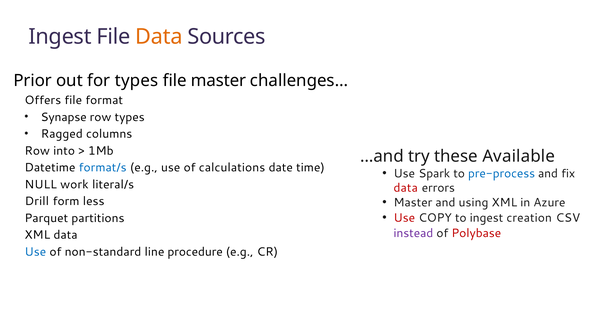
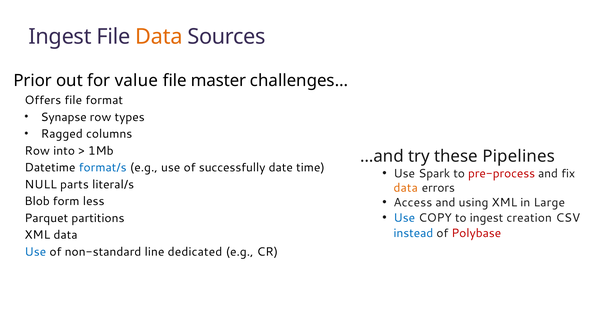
for types: types -> value (136, 81)
Available: Available -> Pipelines (519, 157)
calculations: calculations -> successfully (232, 168)
pre-process colour: blue -> red (502, 174)
work: work -> parts (74, 185)
data colour: red -> orange (406, 188)
Master: Master -> Access (413, 203)
Azure: Azure -> Large (549, 203)
Drill: Drill -> Blob (37, 202)
Use colour: red -> blue (404, 218)
instead colour: purple -> blue (413, 233)
procedure: procedure -> dedicated (195, 252)
